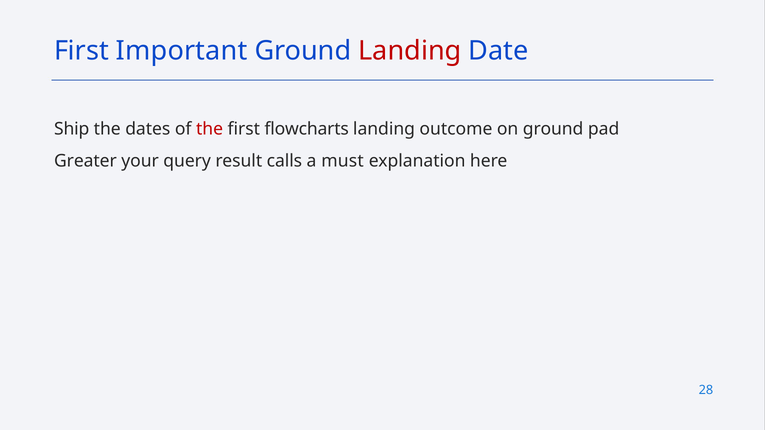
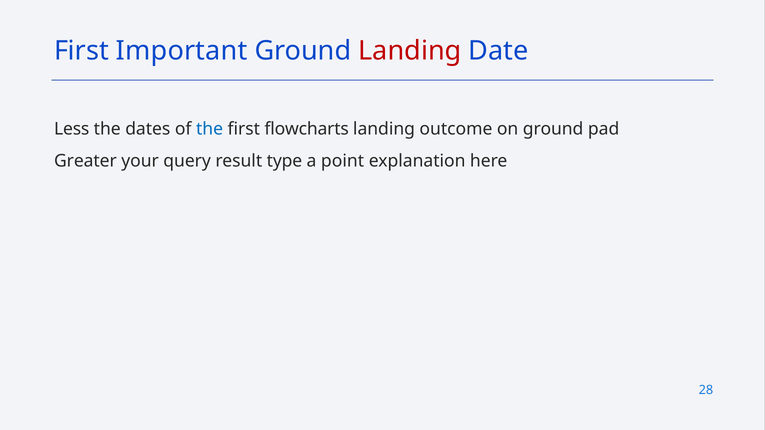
Ship: Ship -> Less (72, 129)
the colour: red -> blue (210, 129)
calls: calls -> type (284, 161)
must: must -> point (343, 161)
